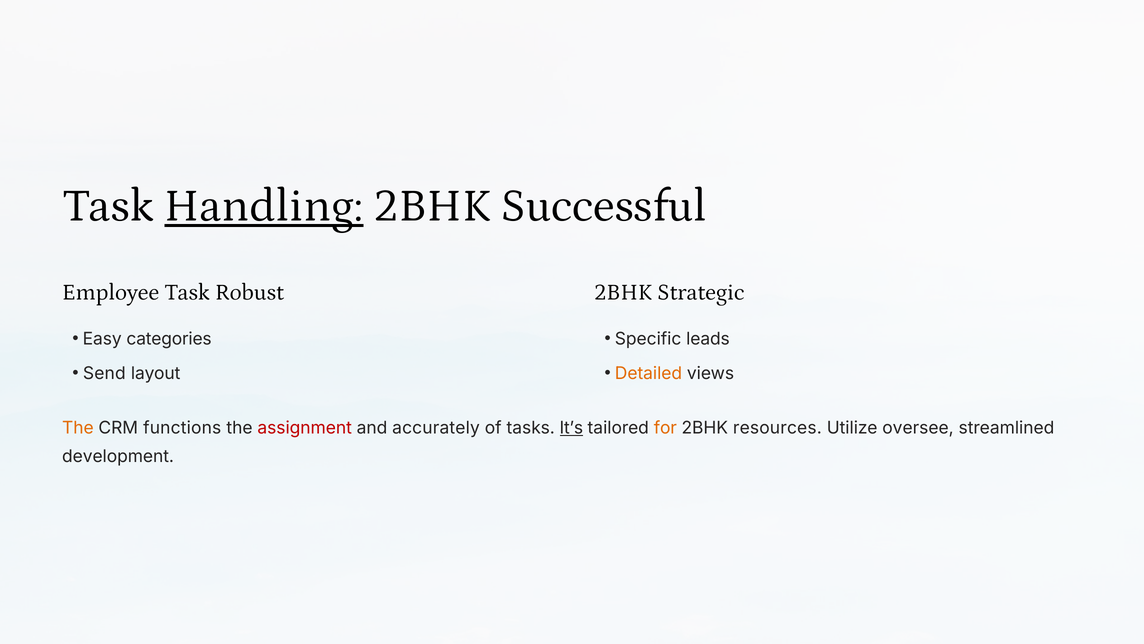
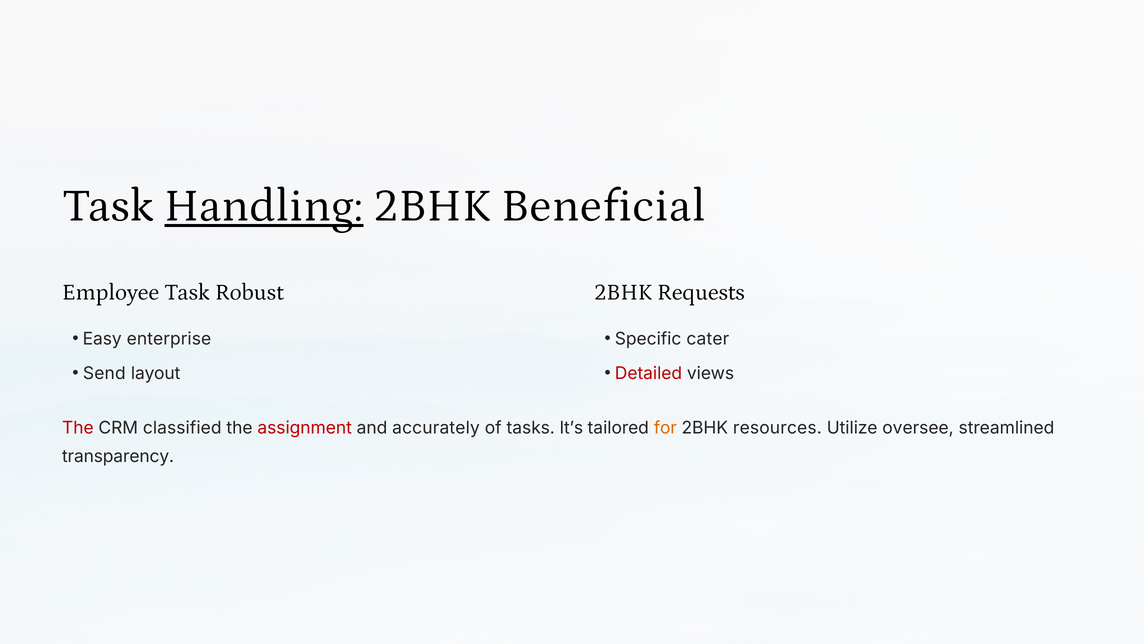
Successful: Successful -> Beneficial (603, 206)
Strategic: Strategic -> Requests (701, 292)
categories: categories -> enterprise (169, 339)
leads: leads -> cater (708, 339)
Detailed colour: orange -> red (649, 373)
The colour: orange -> red (78, 428)
functions: functions -> classified (182, 428)
It’s underline: present -> none (571, 428)
development: development -> transparency (118, 456)
